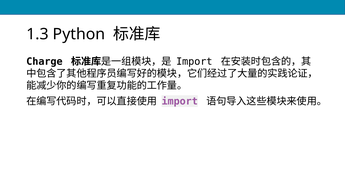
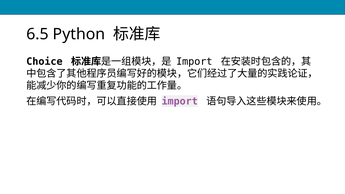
1.3: 1.3 -> 6.5 (37, 34)
Charge: Charge -> Choice (44, 62)
